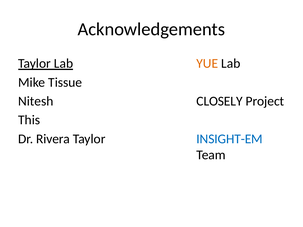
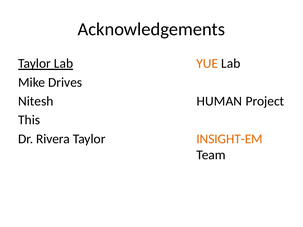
Tissue: Tissue -> Drives (65, 82)
CLOSELY: CLOSELY -> HUMAN (219, 101)
INSIGHT-EM colour: blue -> orange (230, 139)
